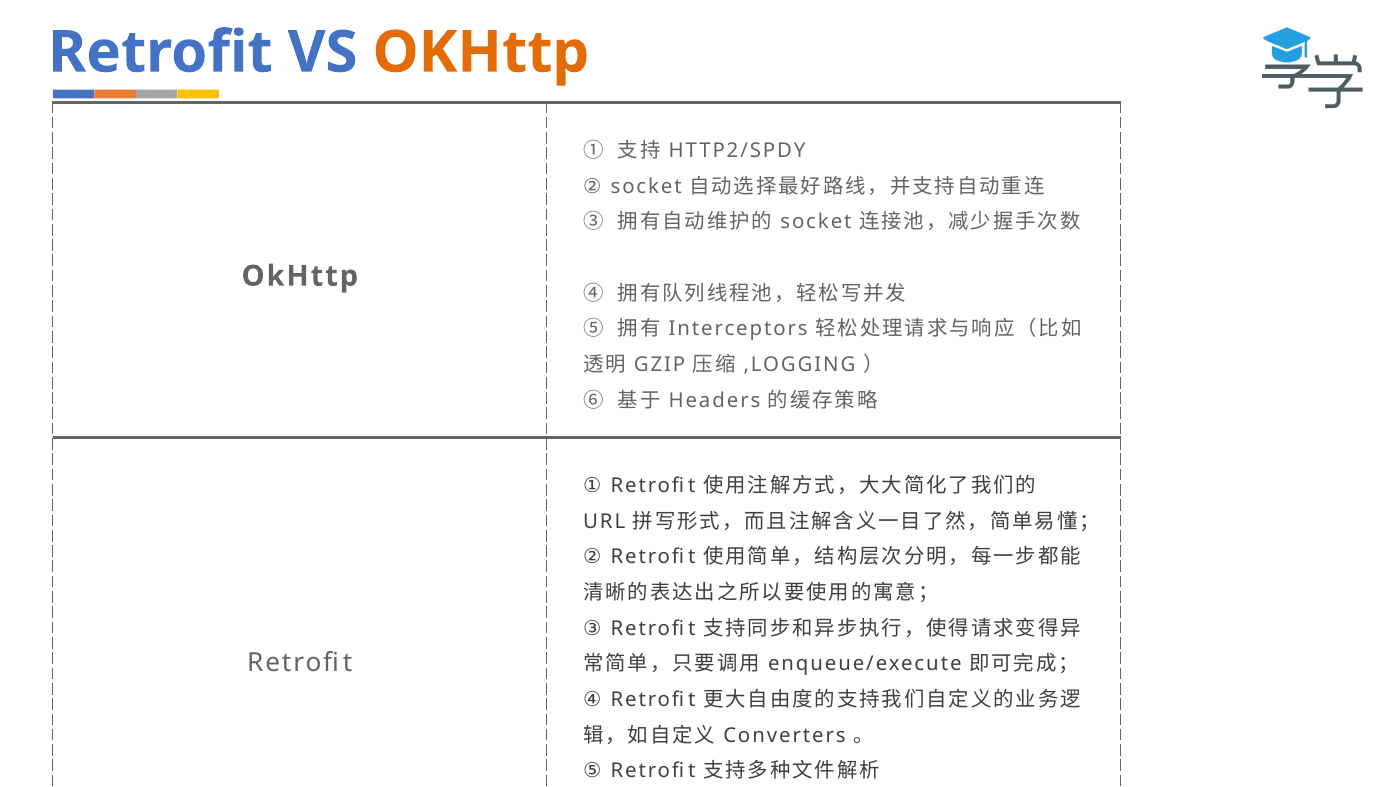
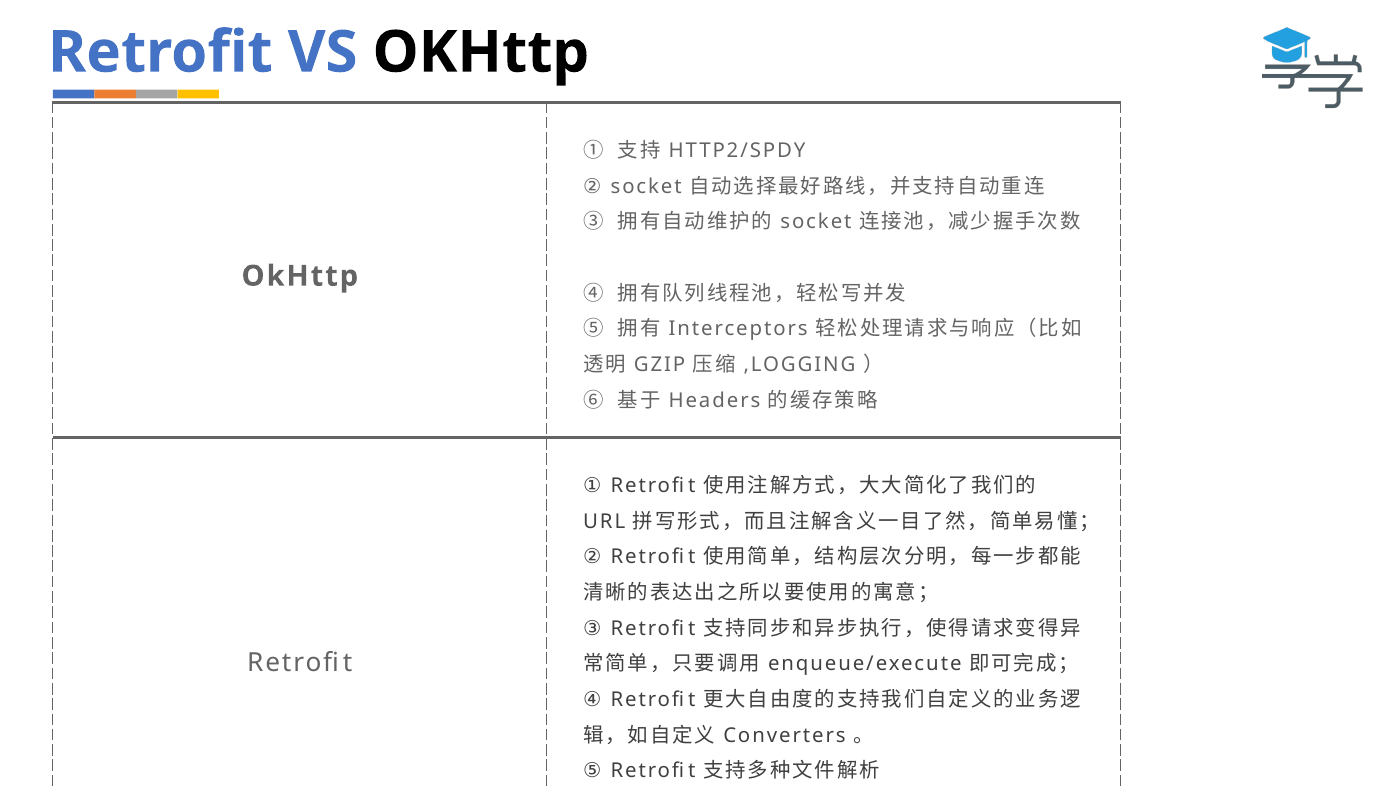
OKHttp colour: orange -> black (481, 52)
